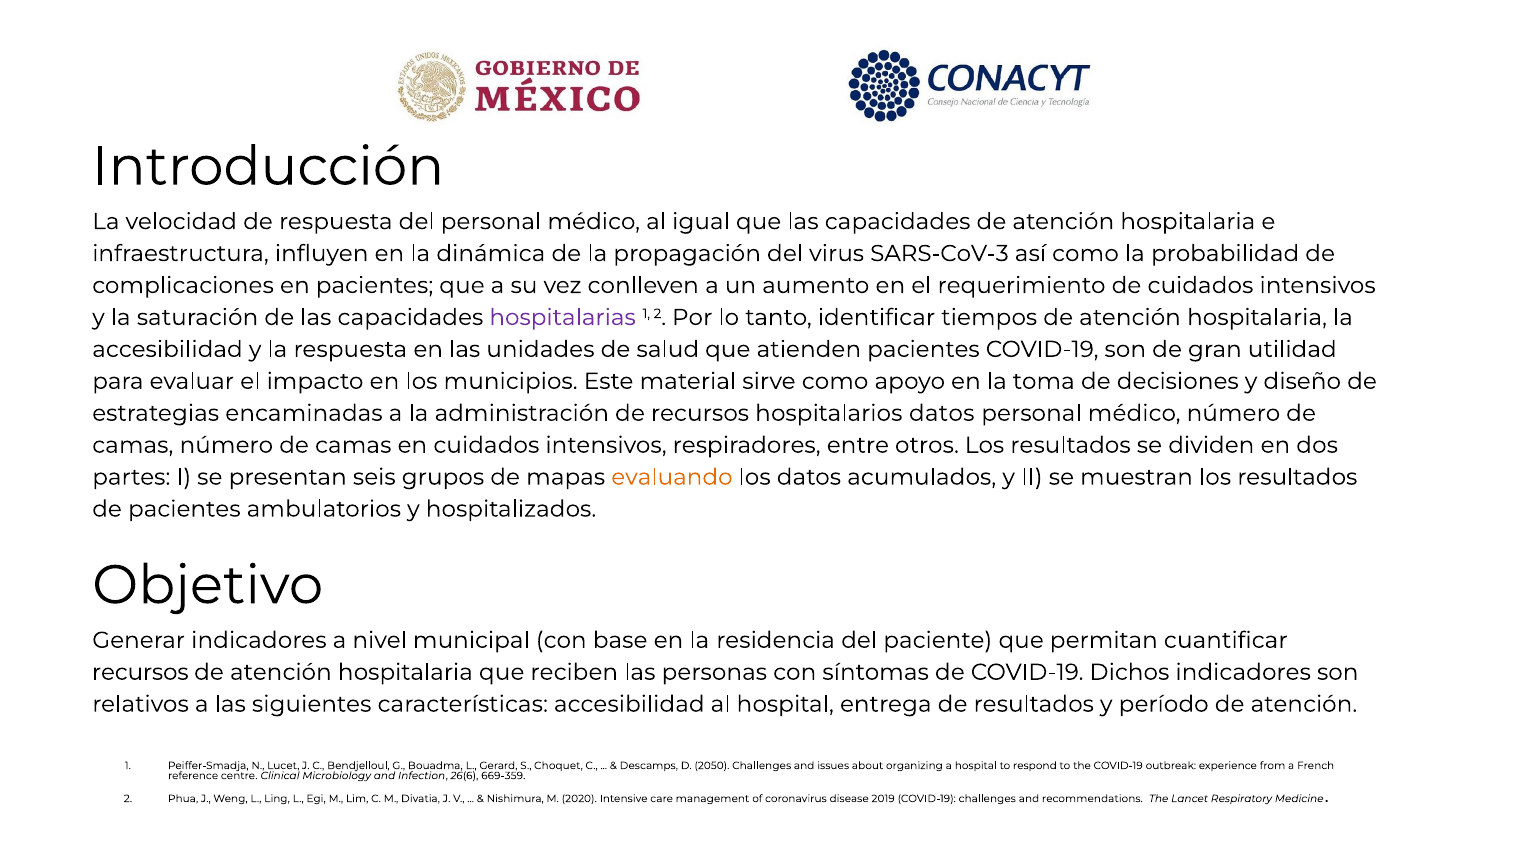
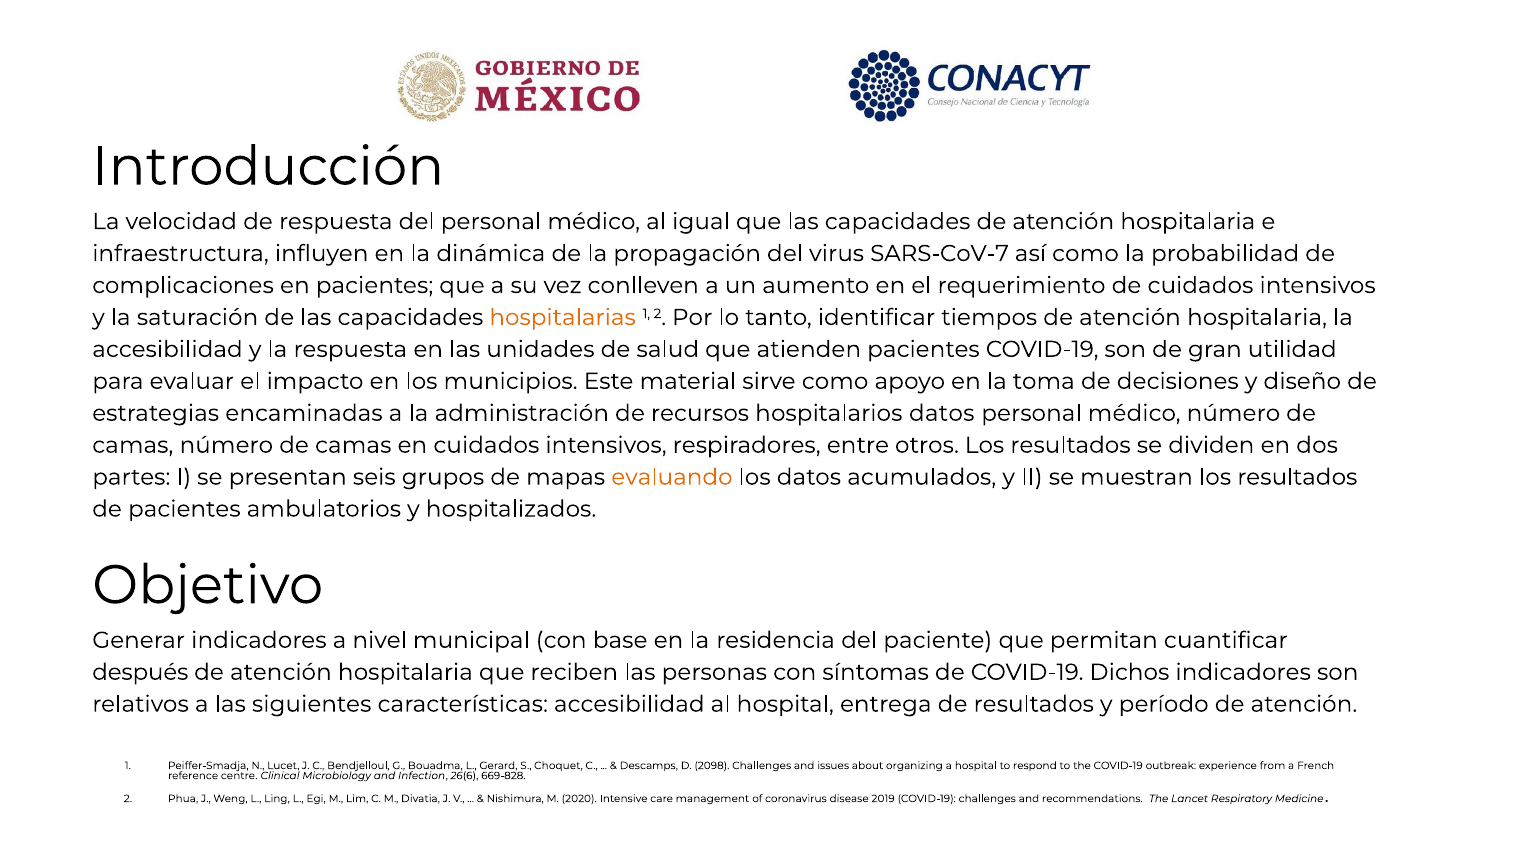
SARS-CoV-3: SARS-CoV-3 -> SARS-CoV-7 (939, 253)
hospitalarias colour: purple -> orange (563, 317)
recursos: recursos -> después (140, 672)
2050: 2050 -> 2098 (712, 765)
669-359: 669-359 -> 669-828 (503, 775)
